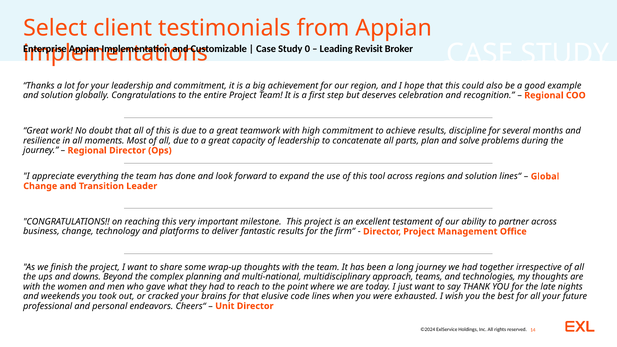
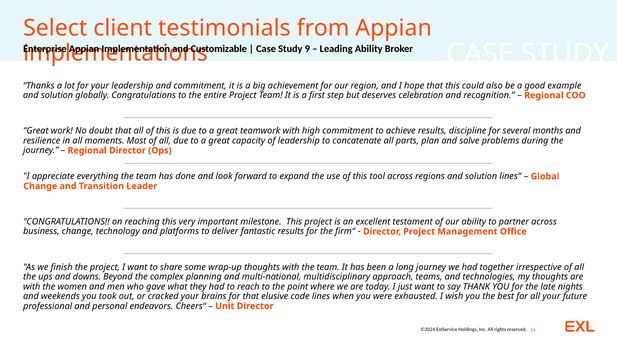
0: 0 -> 9 (307, 49)
Leading Revisit: Revisit -> Ability (369, 49)
